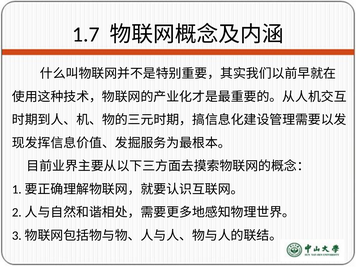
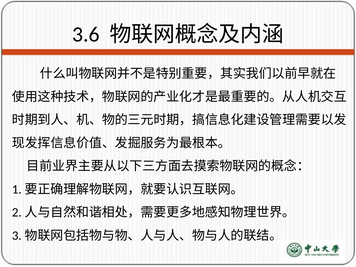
1.7: 1.7 -> 3.6 (86, 34)
